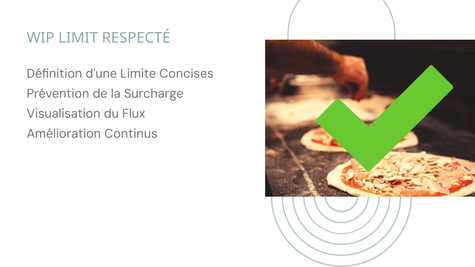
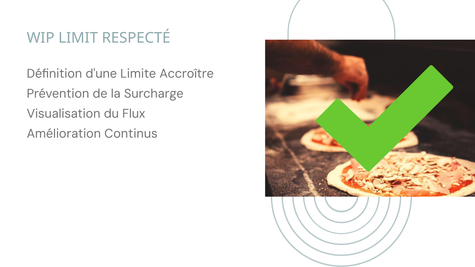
Concises: Concises -> Accroître (187, 74)
